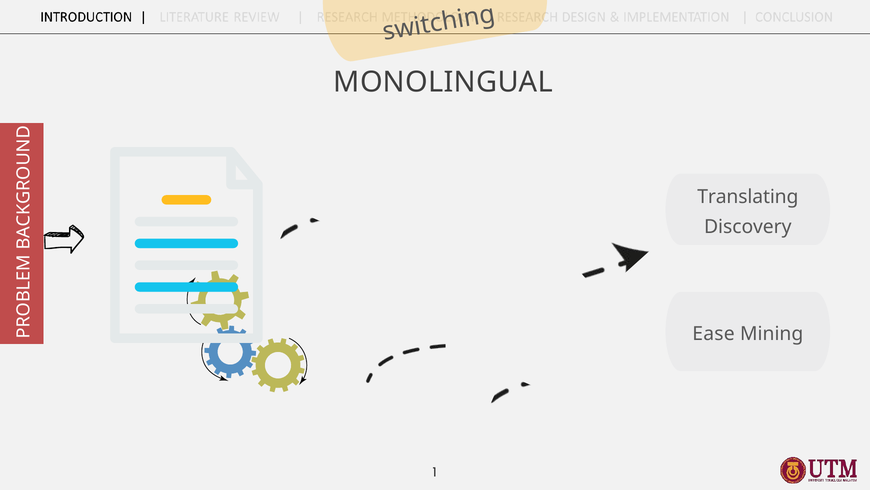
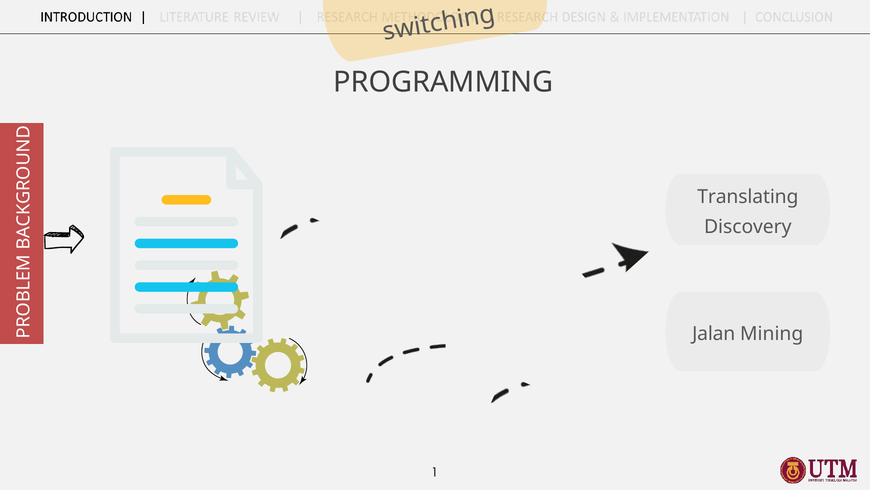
MONOLINGUAL: MONOLINGUAL -> PROGRAMMING (443, 82)
Ease: Ease -> Jalan (714, 334)
